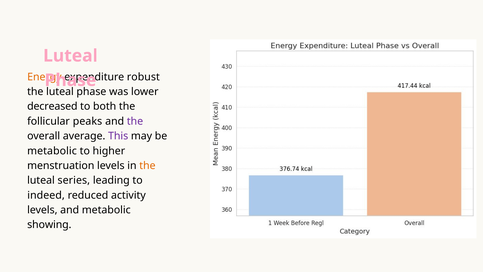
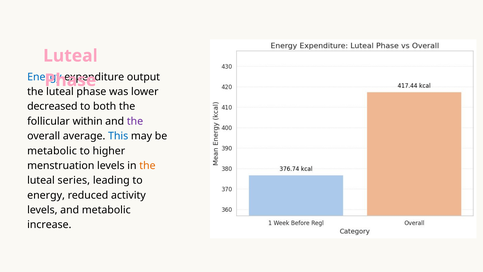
Energy colour: orange -> blue (44, 77)
robust: robust -> output (143, 77)
peaks: peaks -> within (88, 121)
This colour: purple -> blue (118, 136)
indeed: indeed -> energy (46, 195)
showing: showing -> increase (49, 225)
